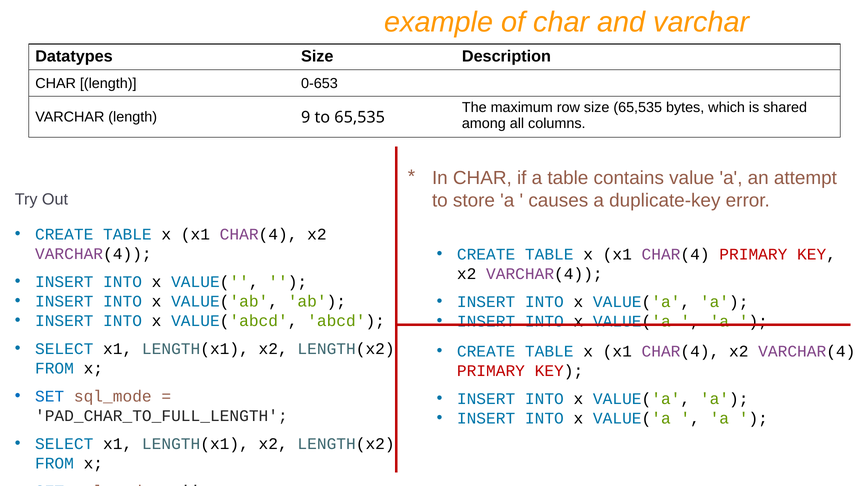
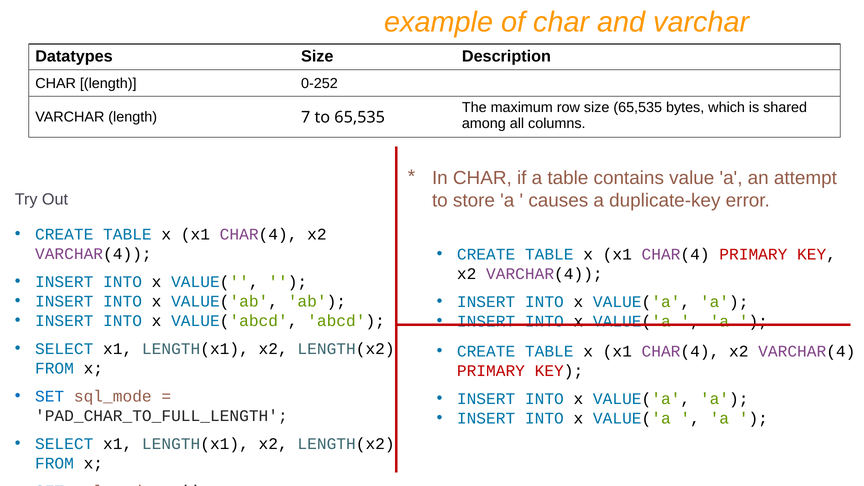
0-653: 0-653 -> 0-252 (319, 83)
9: 9 -> 7 (306, 118)
